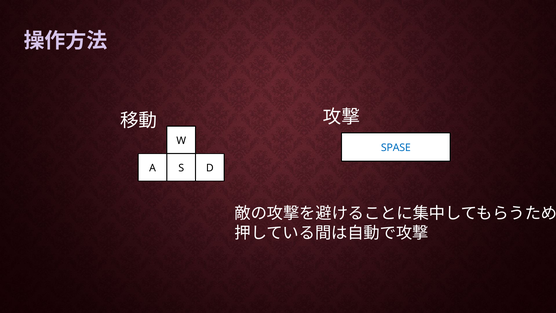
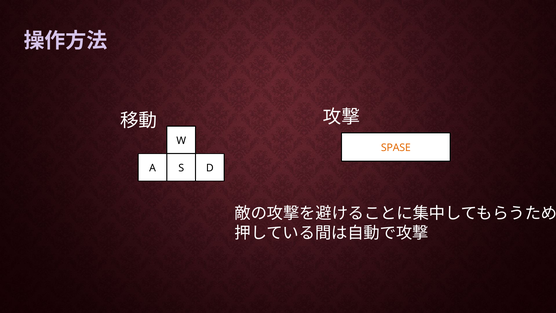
SPASE colour: blue -> orange (396, 148)
